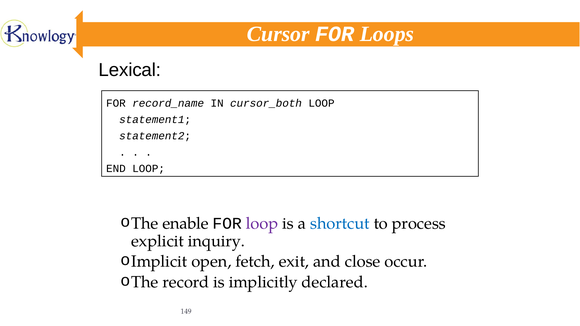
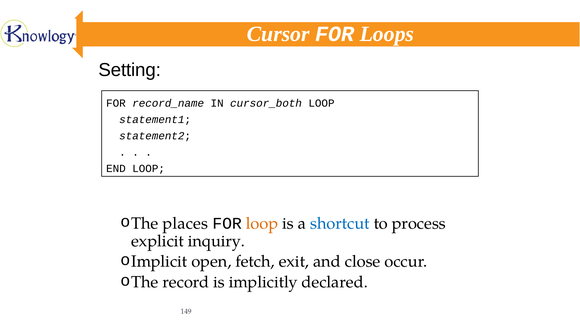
Lexical: Lexical -> Setting (130, 70)
enable: enable -> places (185, 224)
loop colour: purple -> orange (262, 224)
